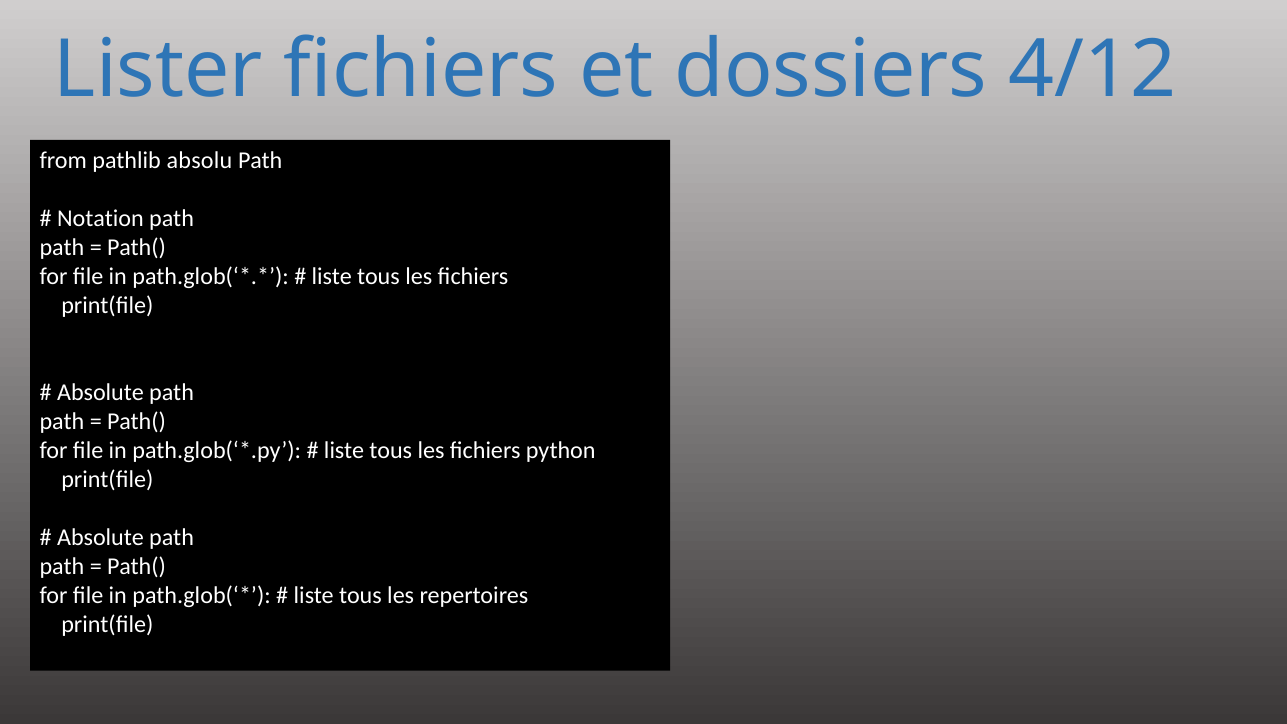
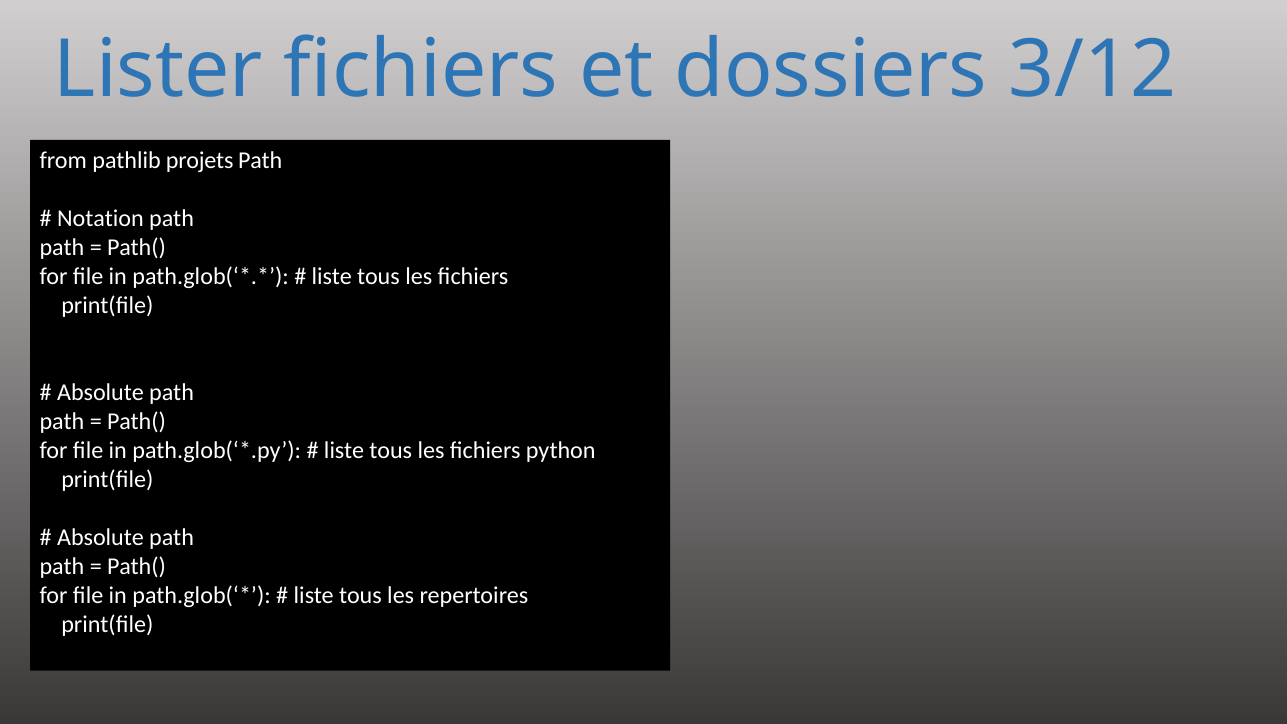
4/12: 4/12 -> 3/12 (1092, 69)
absolu: absolu -> projets (200, 161)
